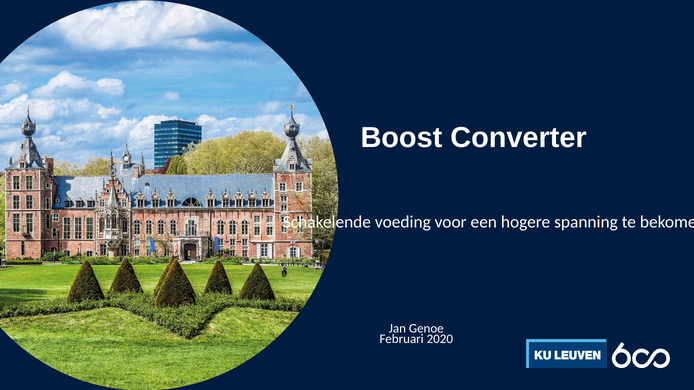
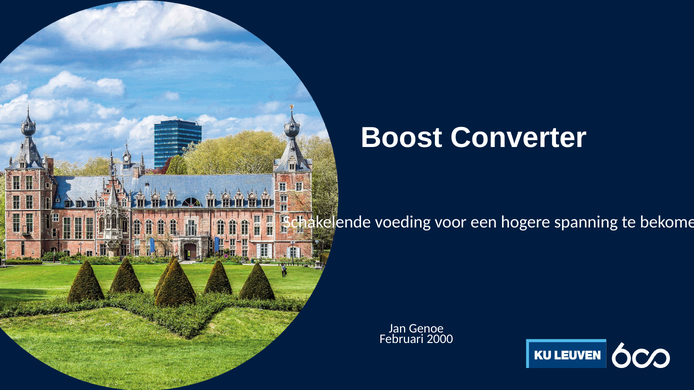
2020: 2020 -> 2000 (440, 339)
